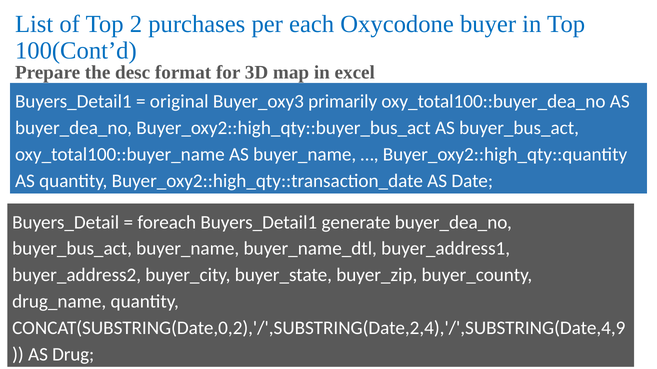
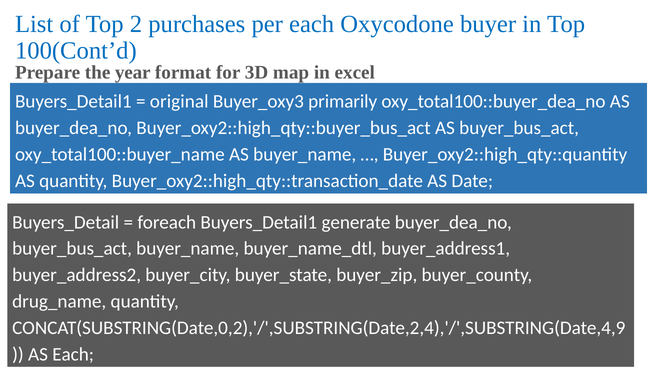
desc: desc -> year (133, 72)
AS Drug: Drug -> Each (73, 355)
